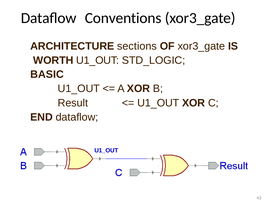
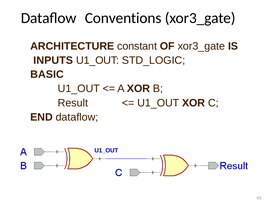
sections: sections -> constant (137, 46)
WORTH: WORTH -> INPUTS (53, 60)
